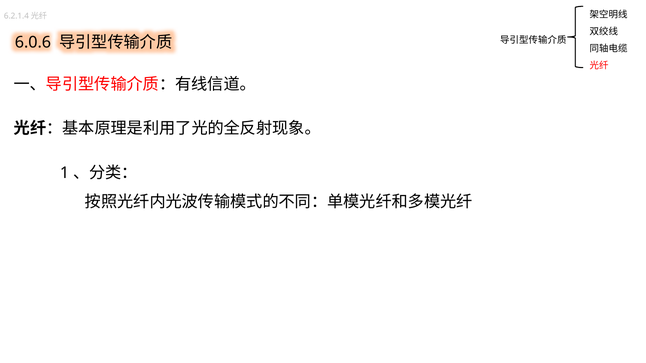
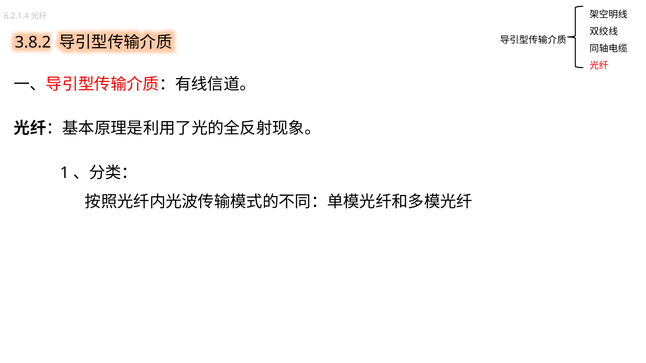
6.0.6: 6.0.6 -> 3.8.2 (33, 42)
